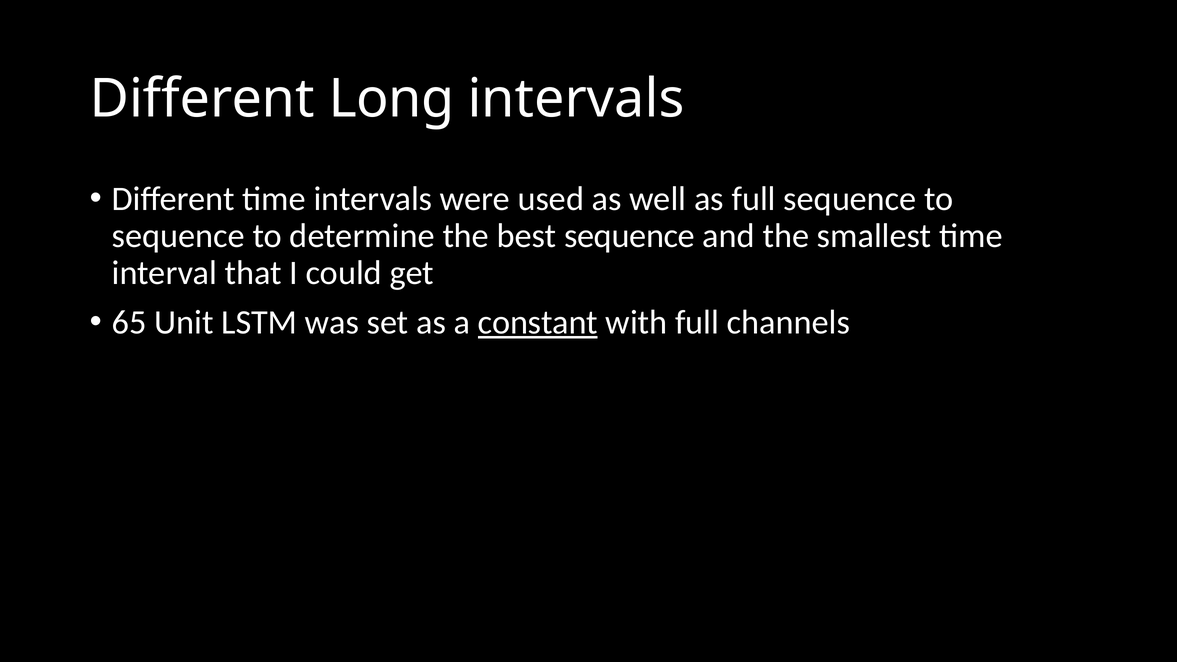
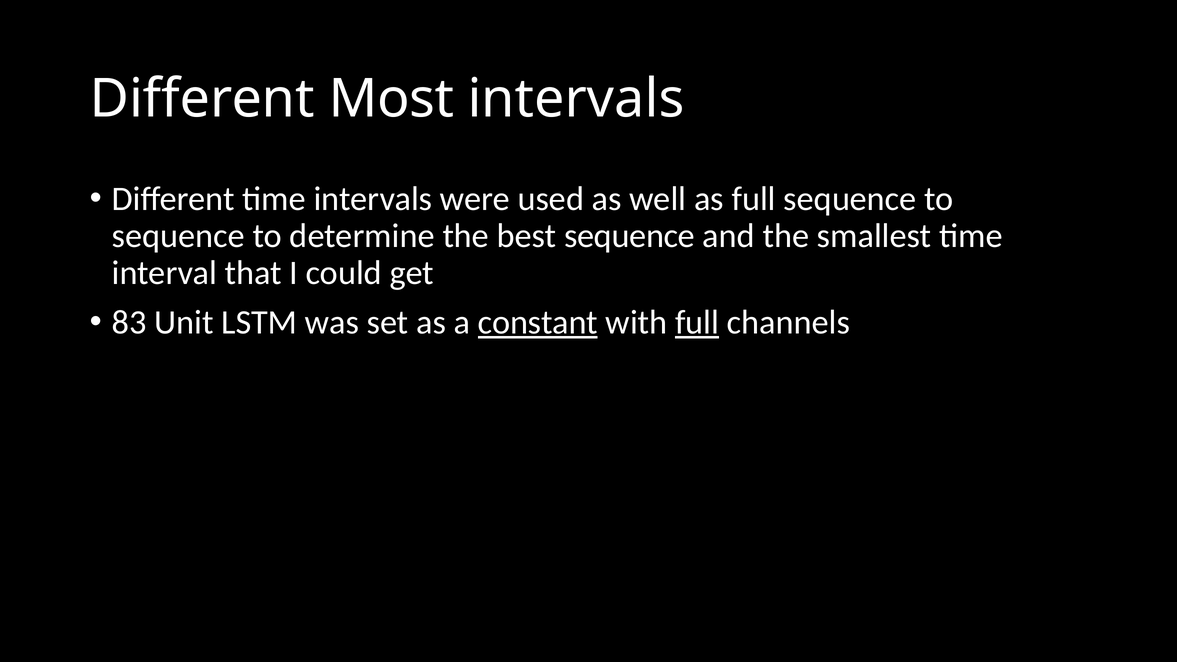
Long: Long -> Most (391, 99)
65: 65 -> 83 (129, 323)
full underline: none -> present (697, 323)
